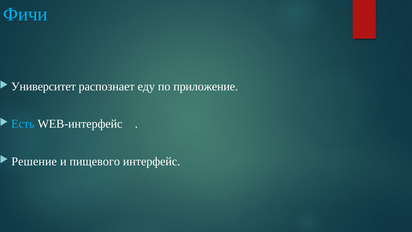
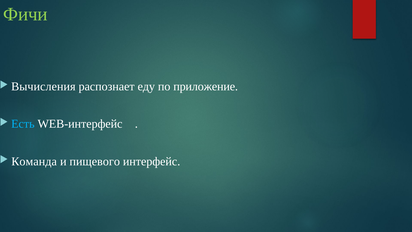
Фичи colour: light blue -> light green (25, 14)
Университет: Университет -> Вычисления (43, 86)
Решение: Решение -> Команда (34, 161)
